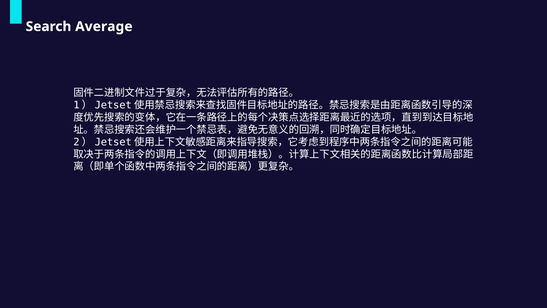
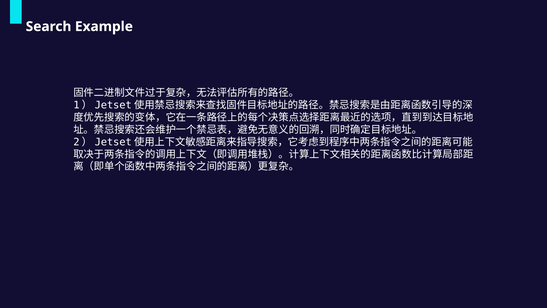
Average: Average -> Example (104, 27)
